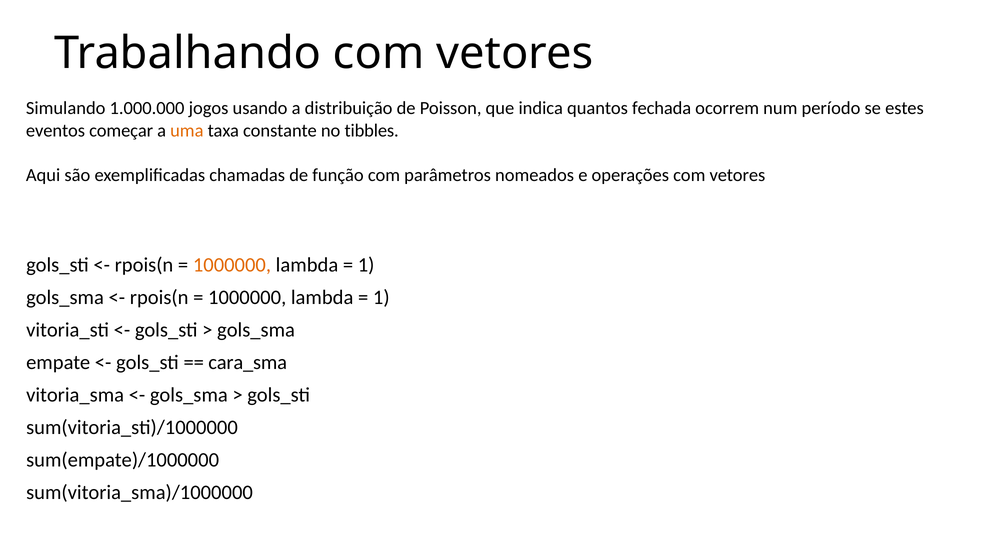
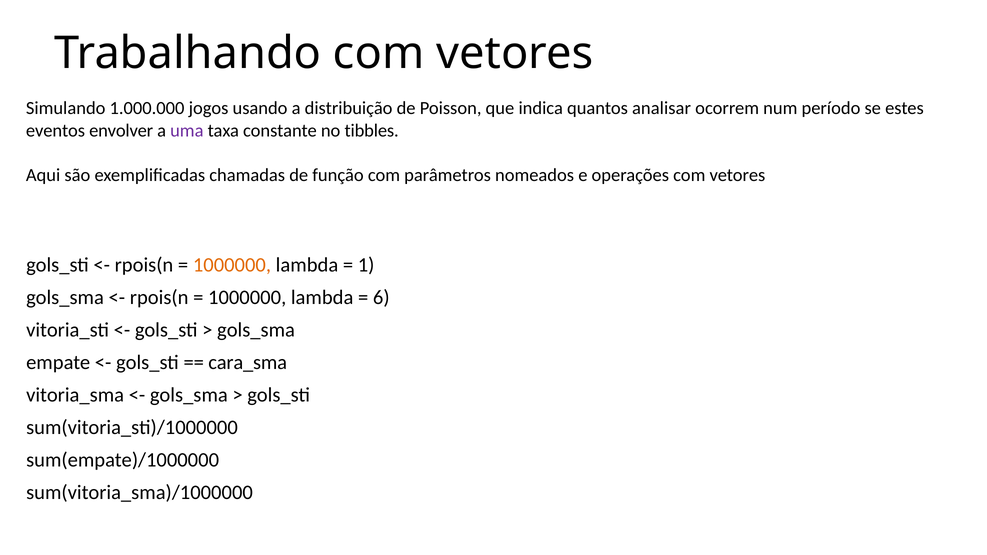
fechada: fechada -> analisar (662, 108)
começar: começar -> envolver (121, 131)
uma colour: orange -> purple (187, 131)
1: 1 -> 6 (381, 298)
